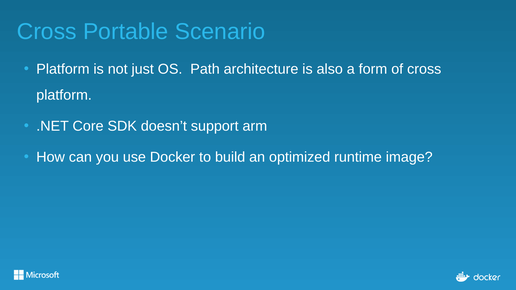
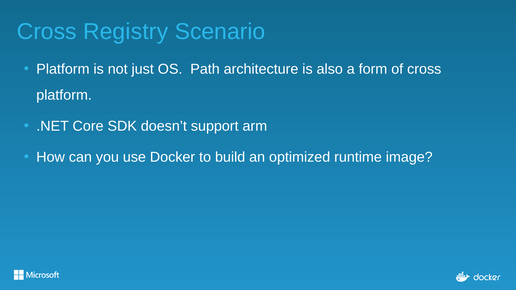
Portable: Portable -> Registry (126, 32)
